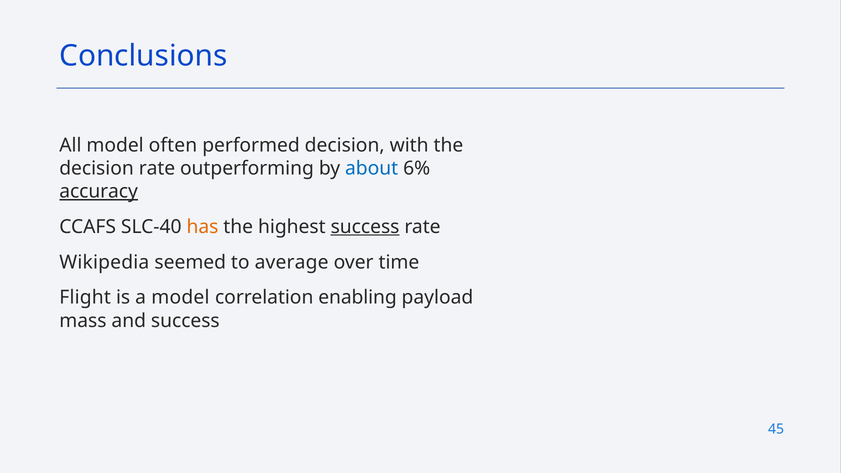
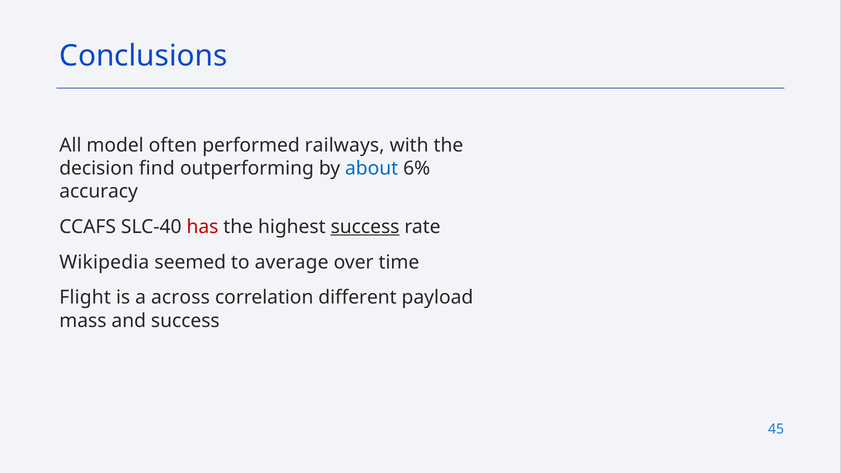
performed decision: decision -> railways (345, 145)
decision rate: rate -> find (157, 168)
accuracy underline: present -> none (99, 192)
has colour: orange -> red (202, 227)
a model: model -> across (180, 298)
enabling: enabling -> different (357, 298)
